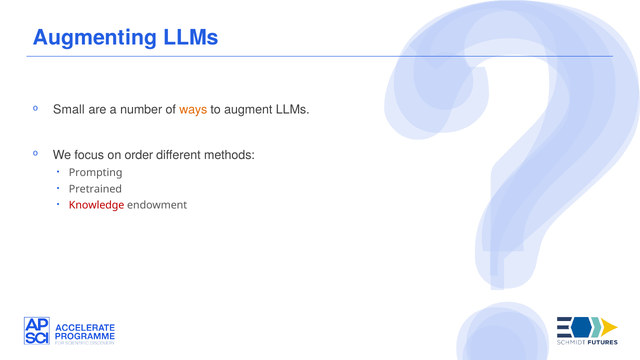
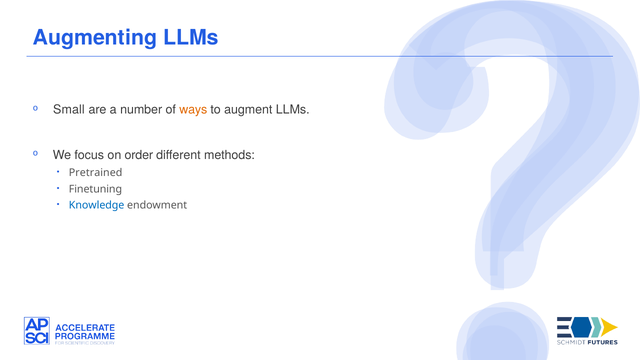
Prompting: Prompting -> Pretrained (96, 173)
Pretrained: Pretrained -> Finetuning (95, 189)
Knowledge colour: red -> blue (97, 205)
